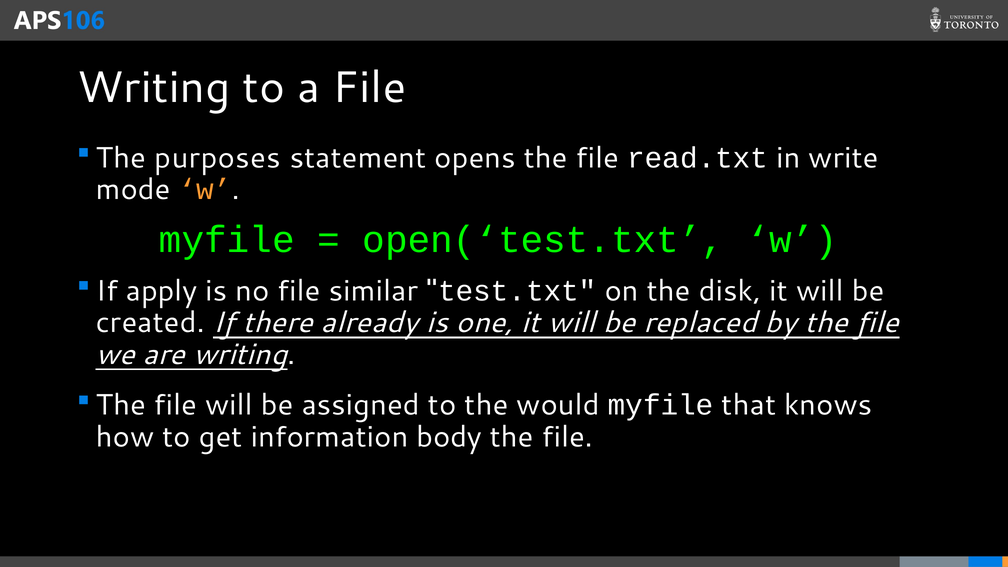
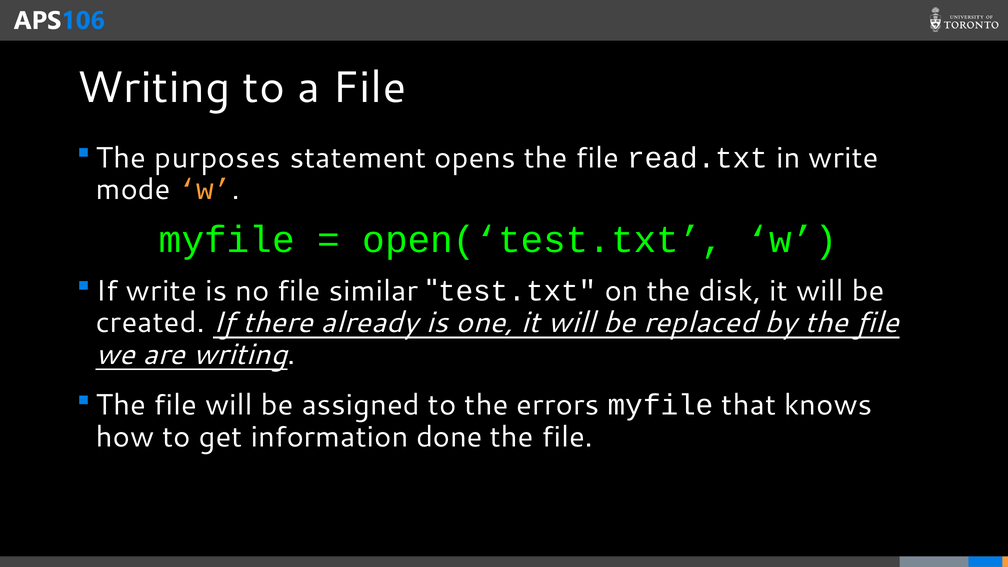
If apply: apply -> write (161, 291)
would: would -> errors (558, 405)
body: body -> done (449, 437)
